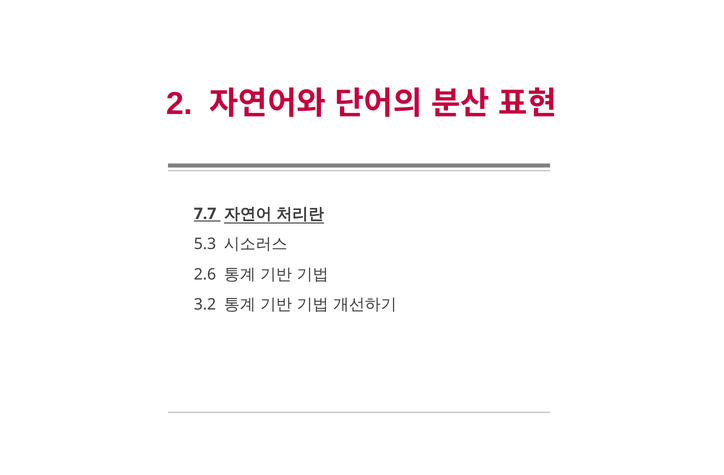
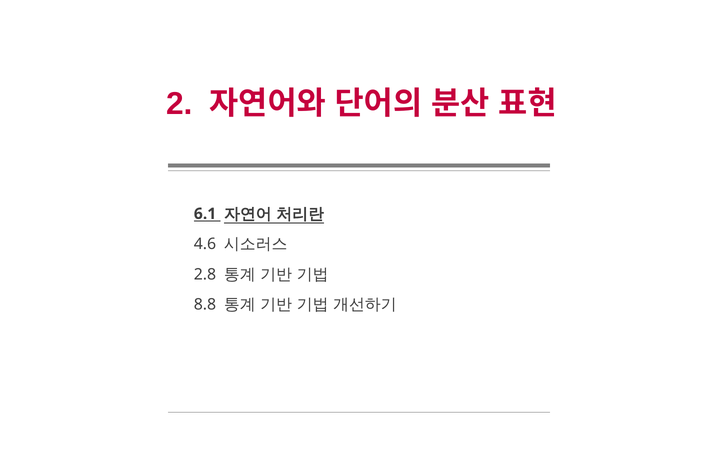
7.7: 7.7 -> 6.1 (205, 214)
5.3: 5.3 -> 4.6 (205, 244)
2.6: 2.6 -> 2.8 (205, 275)
3.2: 3.2 -> 8.8 (205, 305)
